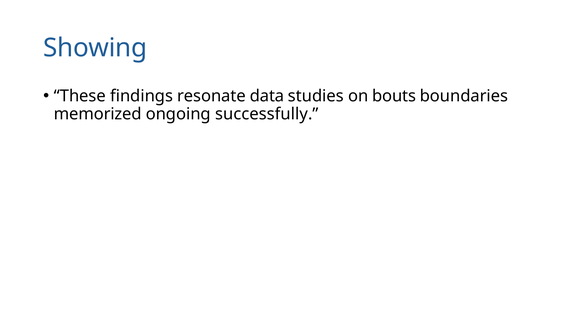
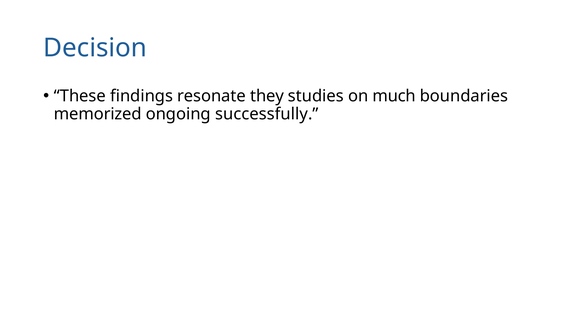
Showing: Showing -> Decision (95, 48)
data: data -> they (267, 96)
bouts: bouts -> much (394, 96)
